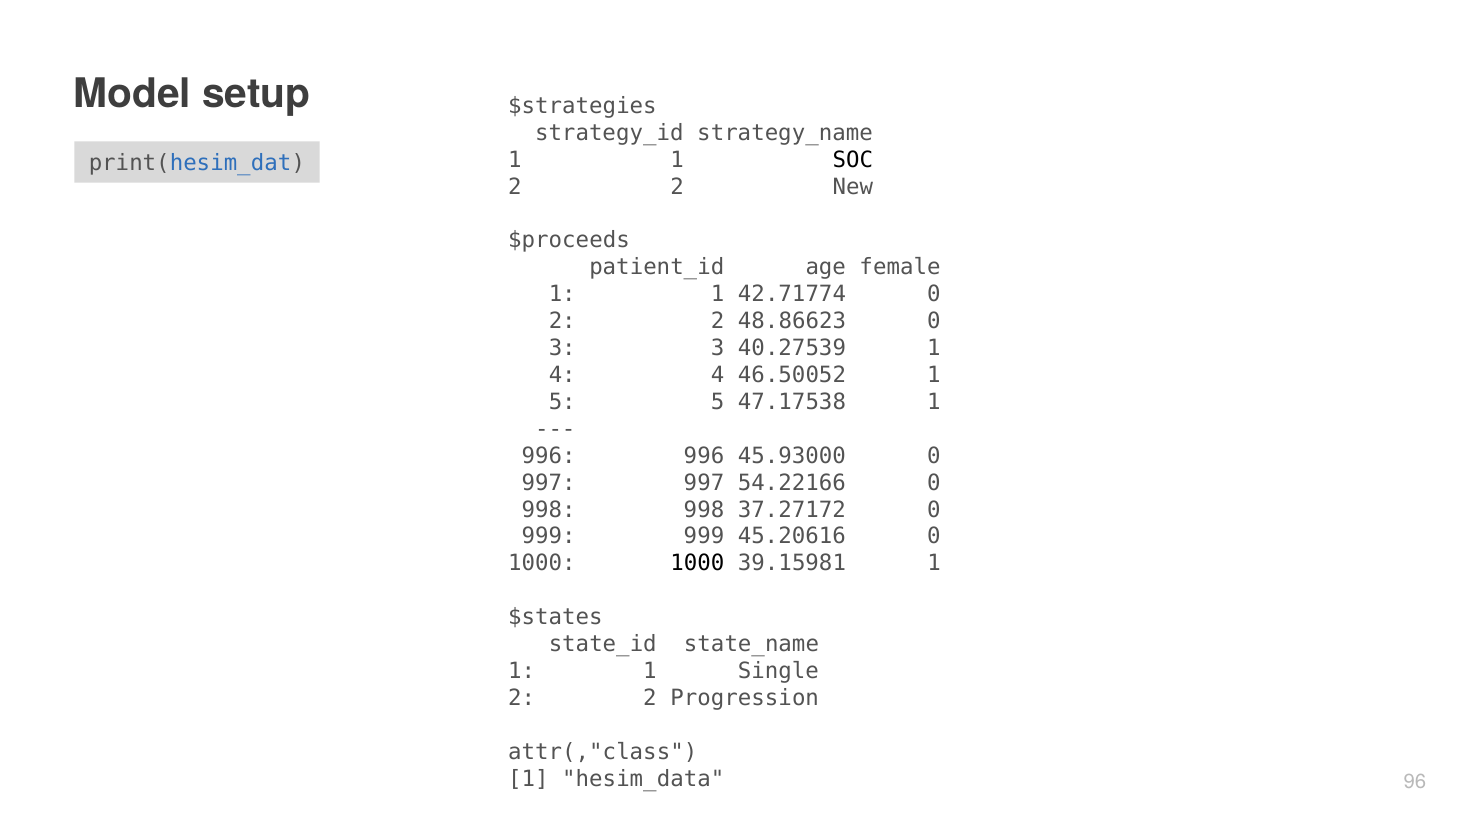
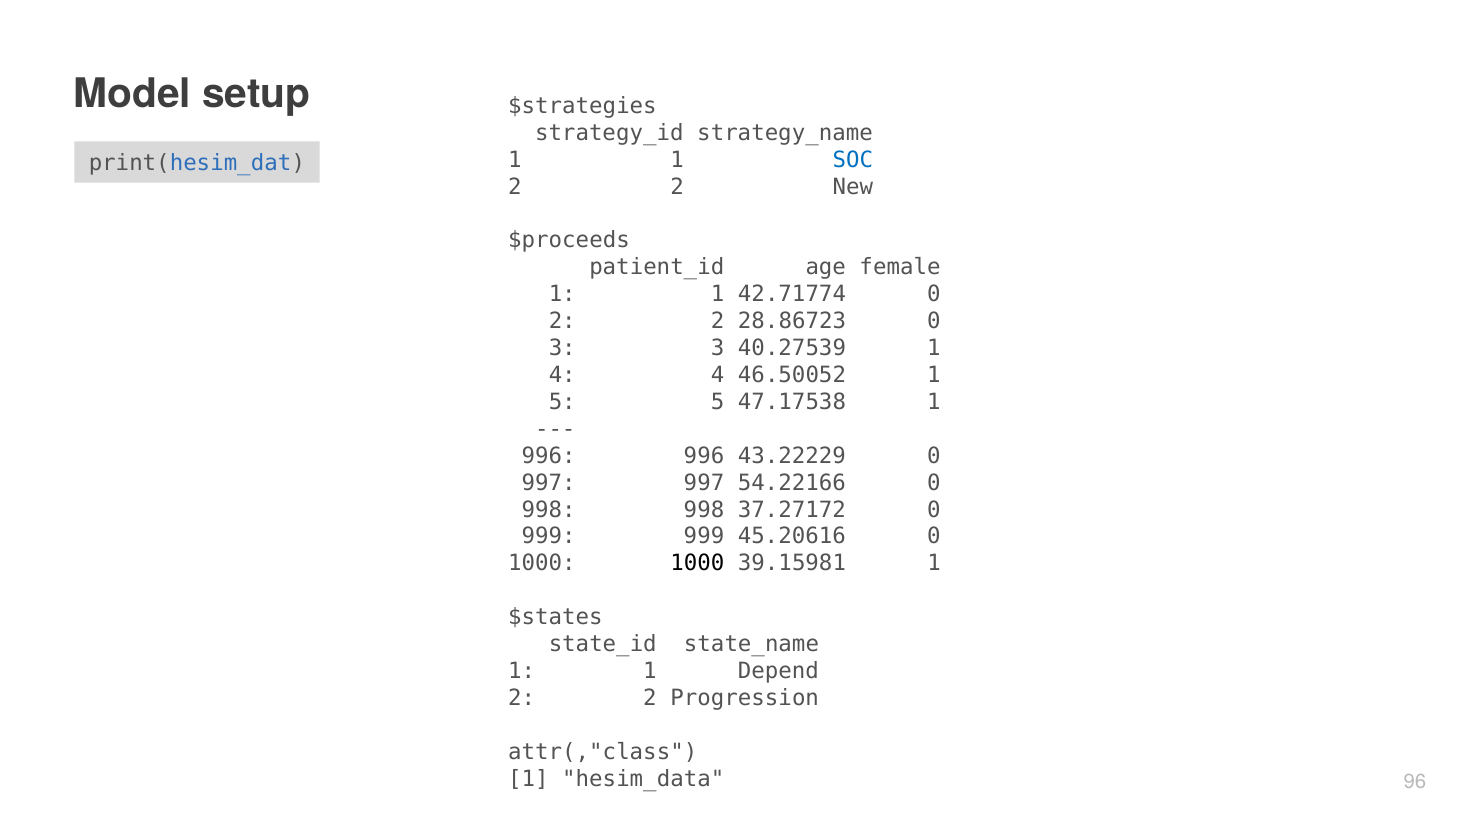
SOC colour: black -> blue (853, 160)
48.86623: 48.86623 -> 28.86723 (792, 321)
45.93000: 45.93000 -> 43.22229 (792, 456)
Single: Single -> Depend (778, 671)
